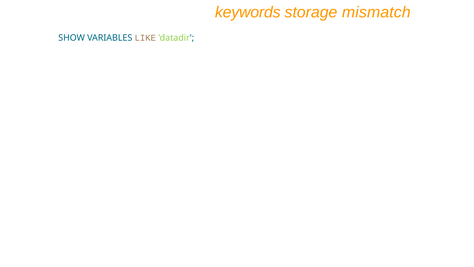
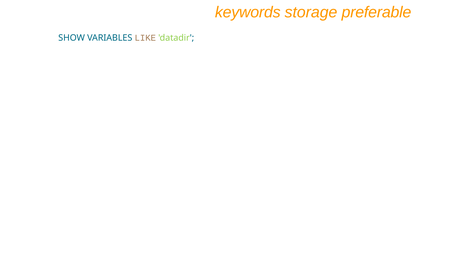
mismatch: mismatch -> preferable (376, 12)
